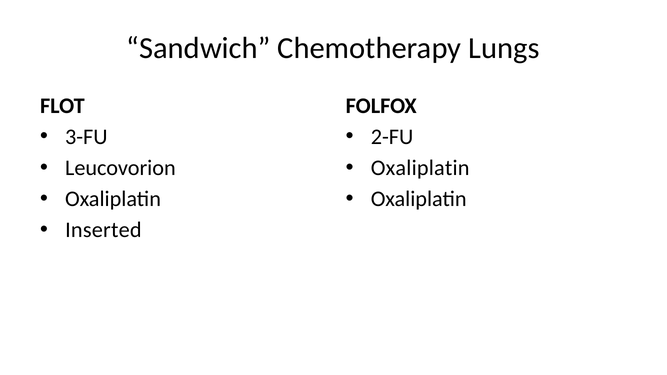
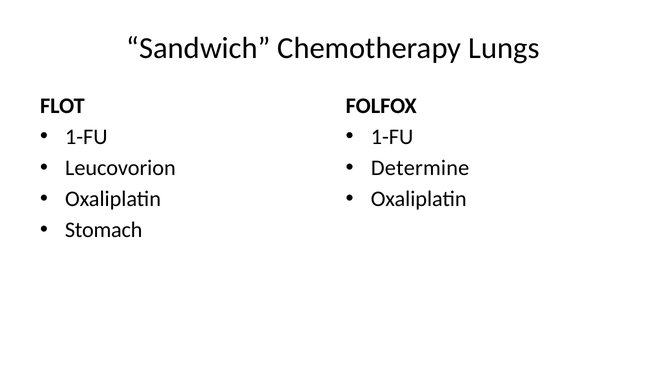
3-FU: 3-FU -> 1-FU (86, 137)
2-FU: 2-FU -> 1-FU (392, 137)
Oxaliplatin: Oxaliplatin -> Determine (420, 168)
Inserted: Inserted -> Stomach (104, 230)
